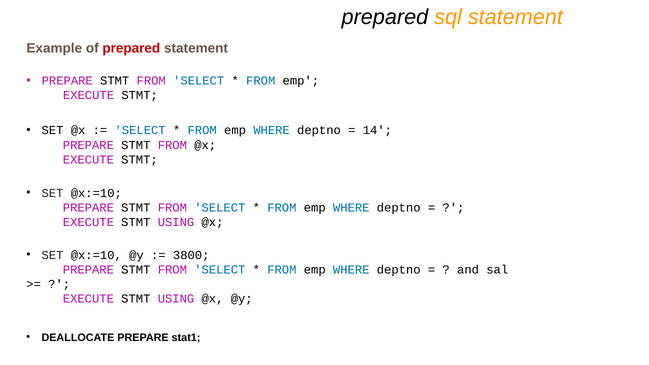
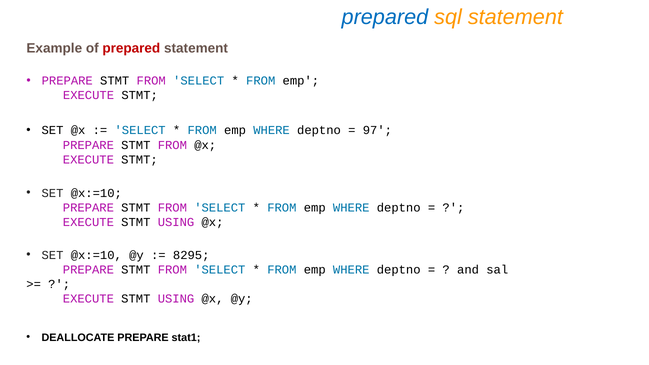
prepared colour: black -> blue (385, 17)
14: 14 -> 97 (377, 130)
3800: 3800 -> 8295 (191, 255)
